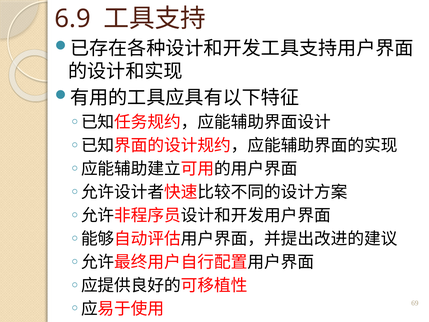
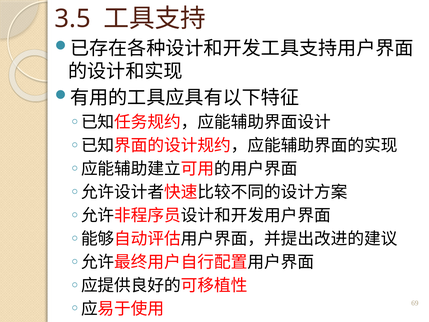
6.9: 6.9 -> 3.5 (73, 19)
